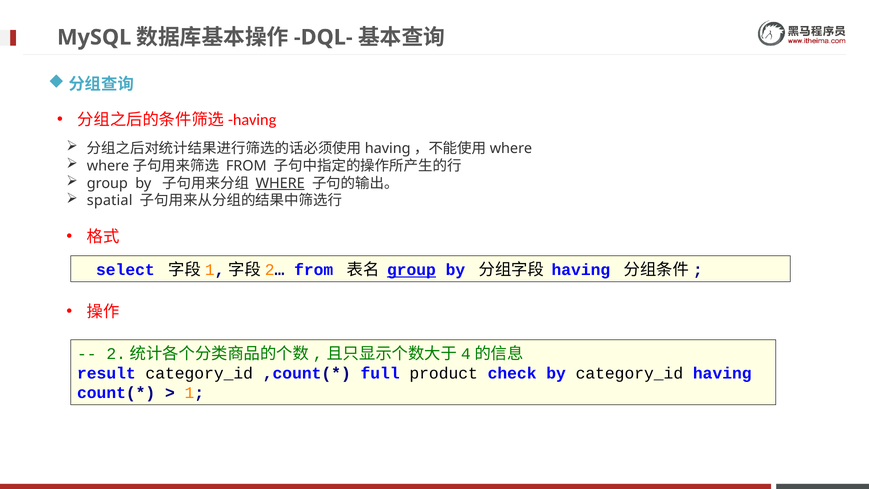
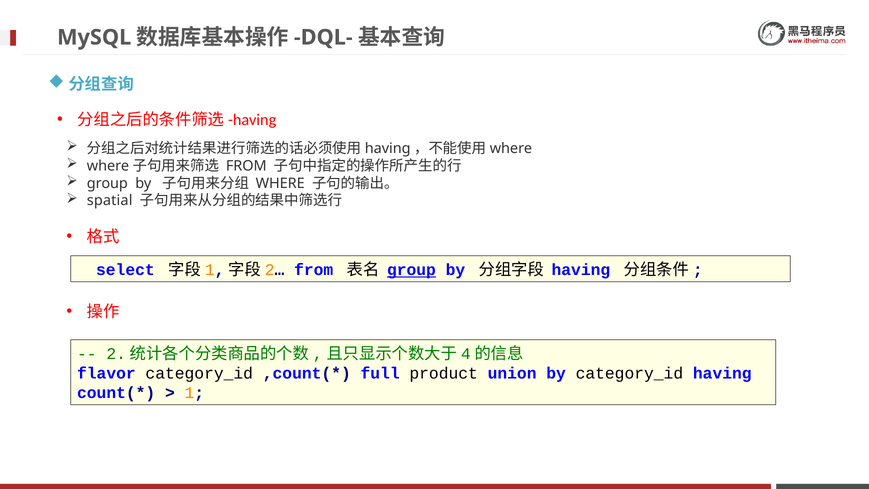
WHERE underline: present -> none (280, 183)
result: result -> flavor (106, 373)
check: check -> union (512, 373)
